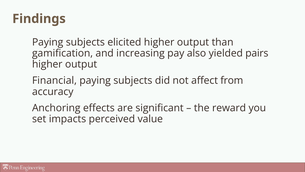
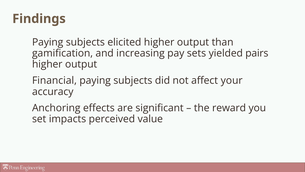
also: also -> sets (196, 53)
from: from -> your (232, 80)
